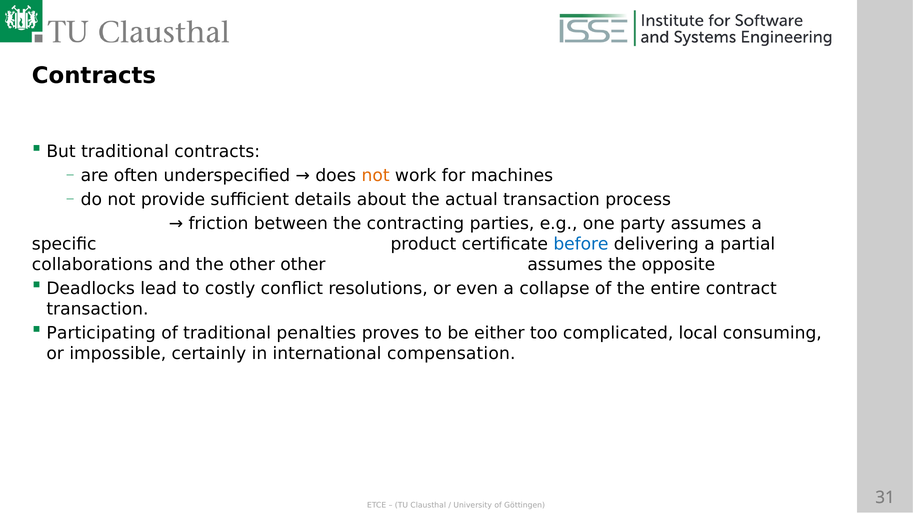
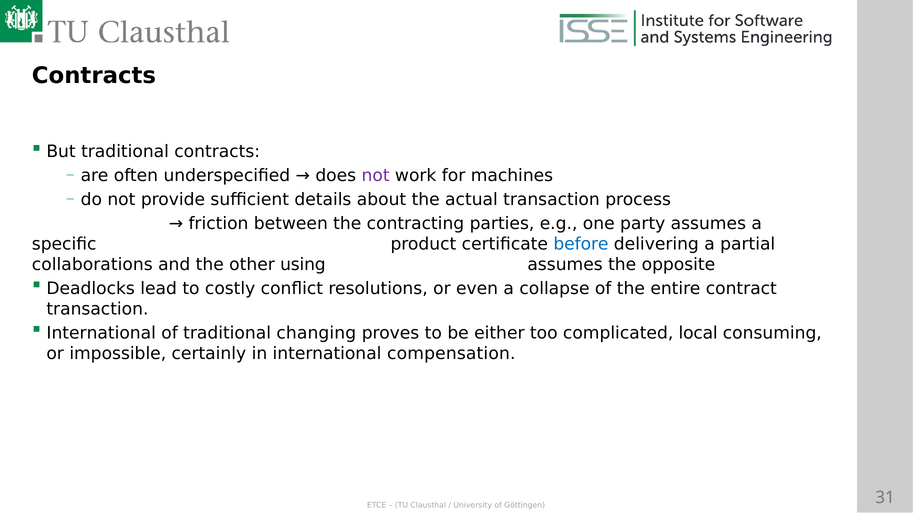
not colour: orange -> purple (376, 176)
other other: other -> using (303, 265)
Participating: Participating -> International (101, 333)
penalties: penalties -> changing (316, 333)
